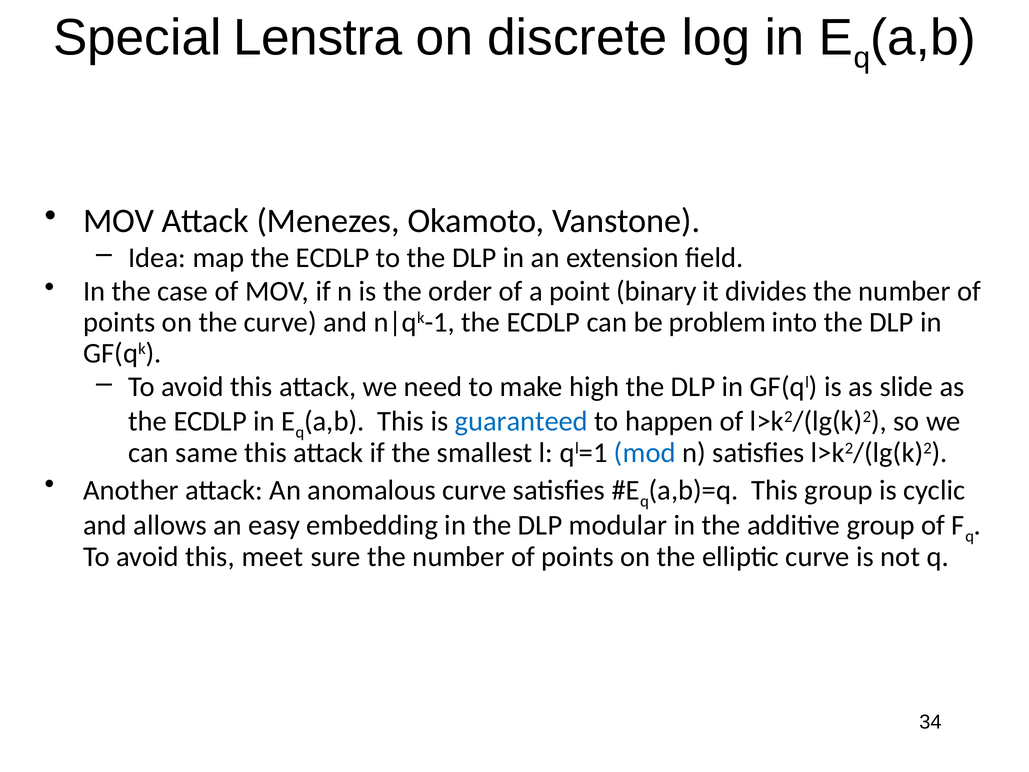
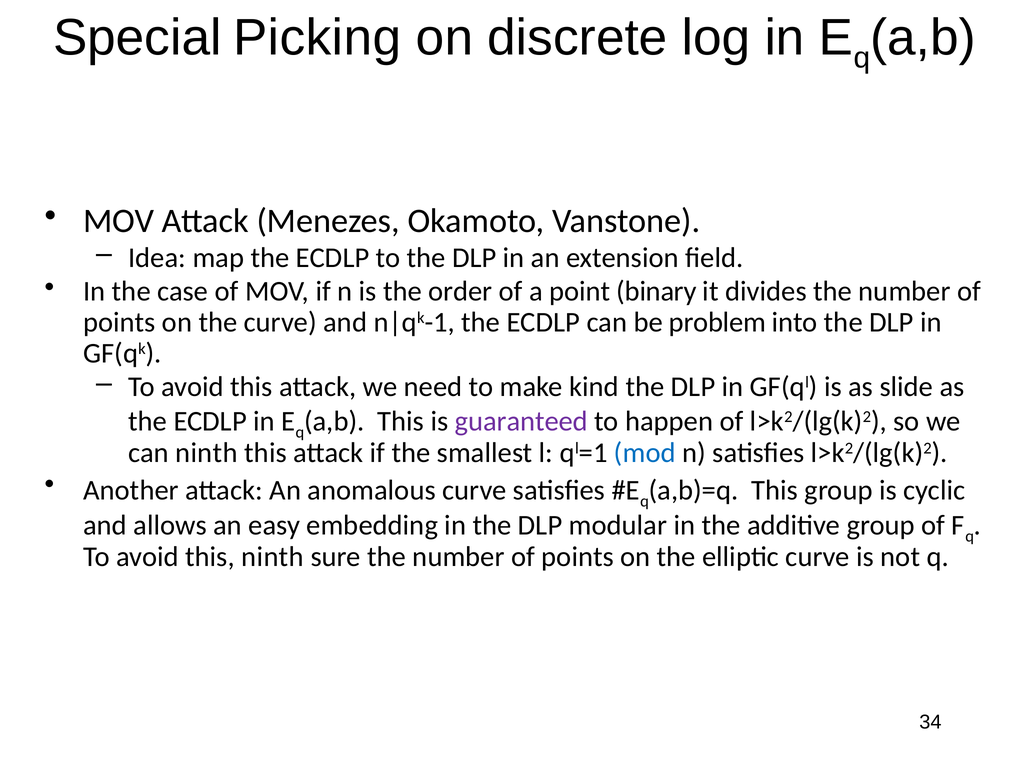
Lenstra: Lenstra -> Picking (317, 38)
high: high -> kind (594, 387)
guaranteed colour: blue -> purple (521, 421)
can same: same -> ninth (206, 453)
this meet: meet -> ninth (273, 557)
